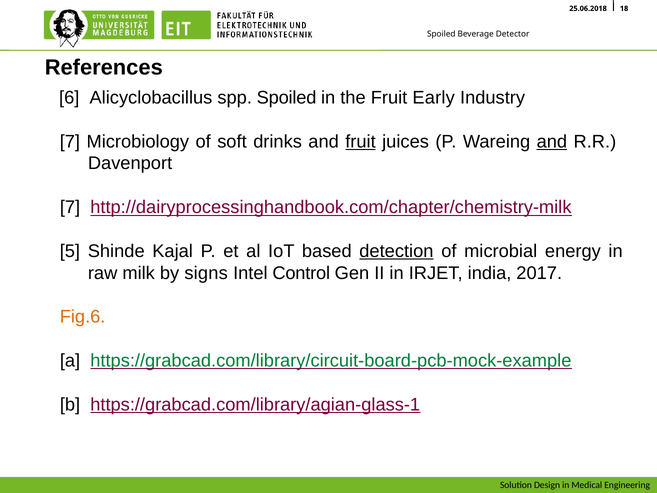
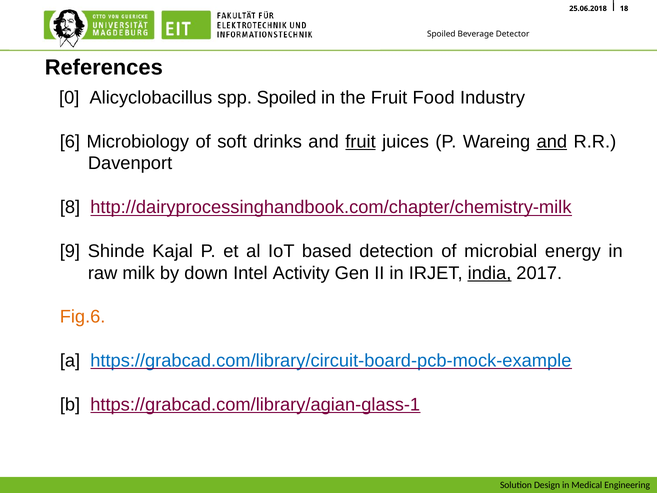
6: 6 -> 0 (69, 98)
Early: Early -> Food (434, 98)
7: 7 -> 6 (70, 141)
7: 7 -> 8 (70, 207)
5: 5 -> 9 (70, 251)
detection underline: present -> none (396, 251)
signs: signs -> down (206, 273)
Control: Control -> Activity (301, 273)
india underline: none -> present (490, 273)
https://grabcad.com/library/circuit-board-pcb-mock-example colour: green -> blue (331, 360)
